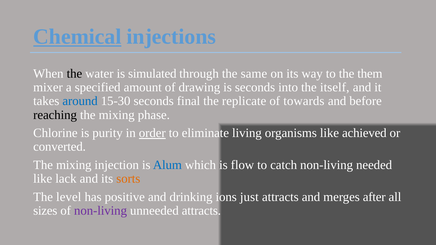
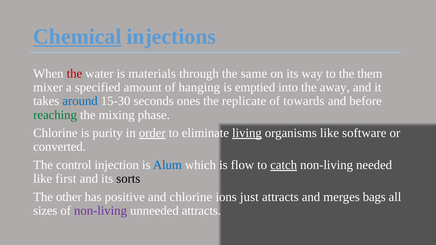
the colour: black -> red (74, 74)
simulated: simulated -> materials (152, 74)
drawing: drawing -> hanging (199, 87)
is seconds: seconds -> emptied (255, 87)
itself: itself -> away (335, 87)
final: final -> ones (189, 101)
reaching colour: black -> green (55, 115)
living underline: none -> present (247, 133)
achieved: achieved -> software (364, 133)
mixing: mixing -> control (74, 165)
catch underline: none -> present (284, 165)
lack: lack -> first (66, 179)
sorts colour: orange -> black (128, 179)
level: level -> other (69, 197)
and drinking: drinking -> chlorine (191, 197)
after: after -> bags (374, 197)
